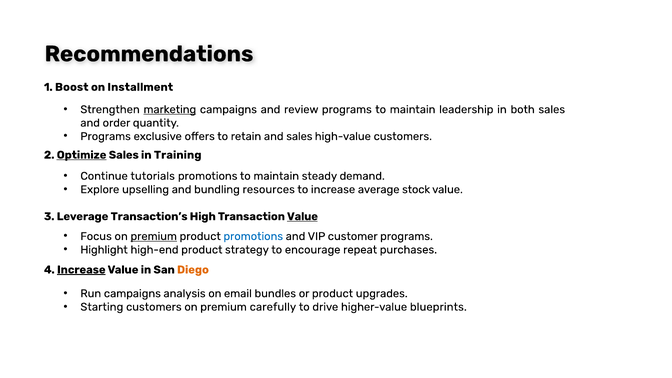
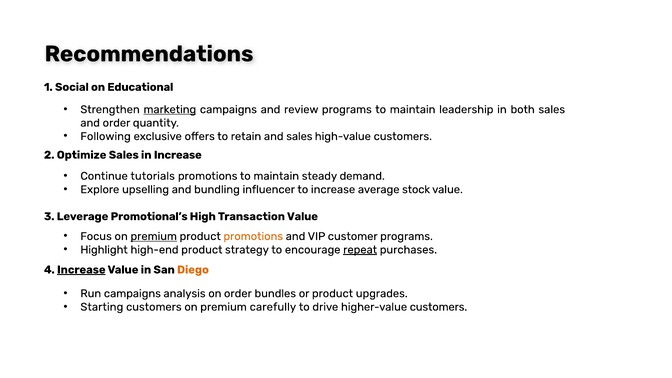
Boost: Boost -> Social (72, 87)
Installment: Installment -> Educational (140, 87)
Programs: Programs -> Following (106, 136)
Optimize underline: present -> none (82, 155)
in Training: Training -> Increase (178, 155)
resources: resources -> influencer (269, 189)
Transaction’s: Transaction’s -> Promotional’s (149, 216)
Value underline: present -> none (302, 216)
promotions colour: blue -> orange (253, 236)
repeat underline: none -> present (360, 250)
on email: email -> order (238, 294)
higher-value blueprints: blueprints -> customers (438, 307)
